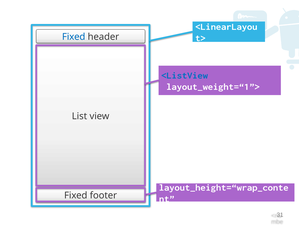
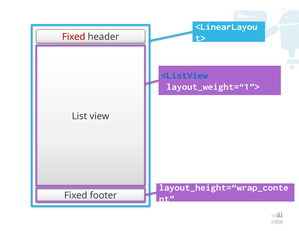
Fixed colour: blue -> red (74, 37)
